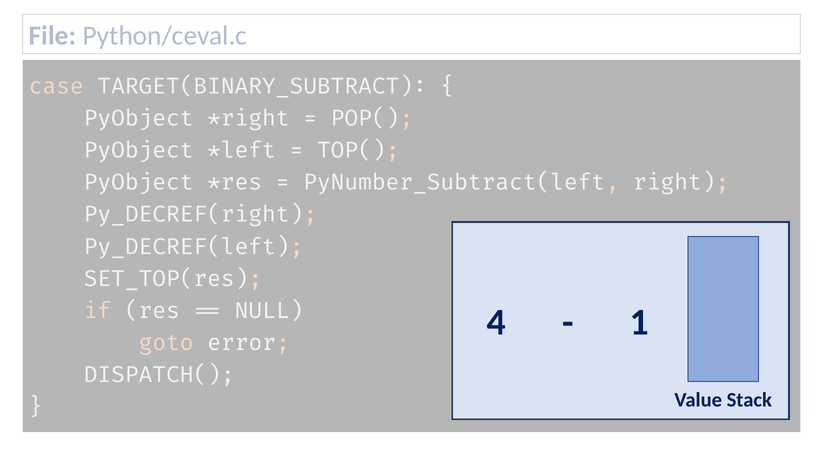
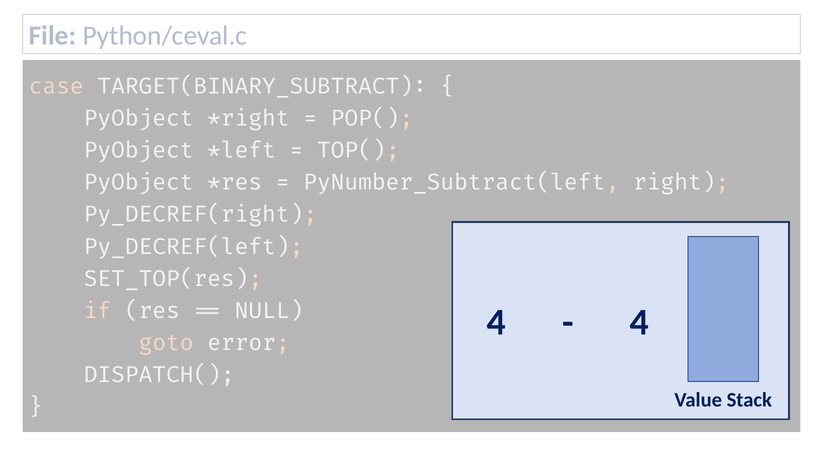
1: 1 -> 4 (639, 322)
